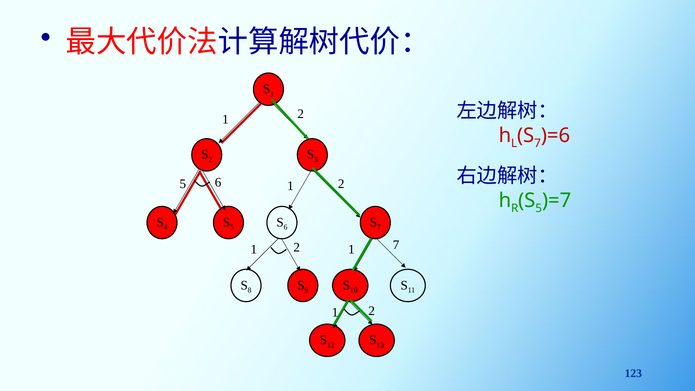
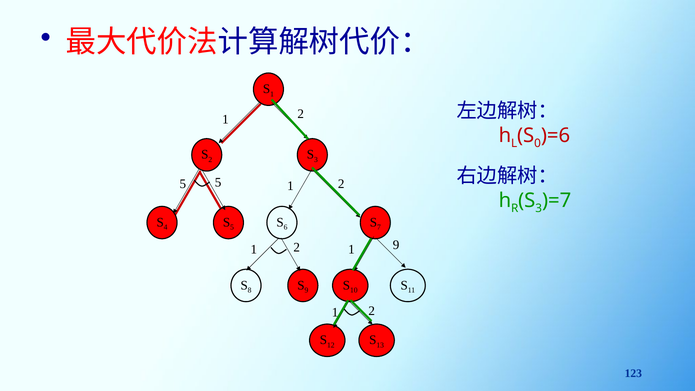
7: 7 -> 0 (538, 143)
5 6: 6 -> 5 (218, 182)
5: 5 -> 3 (539, 208)
7: 7 -> 9 (396, 245)
